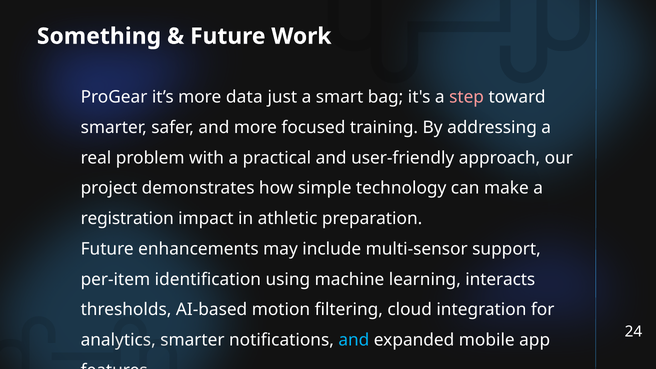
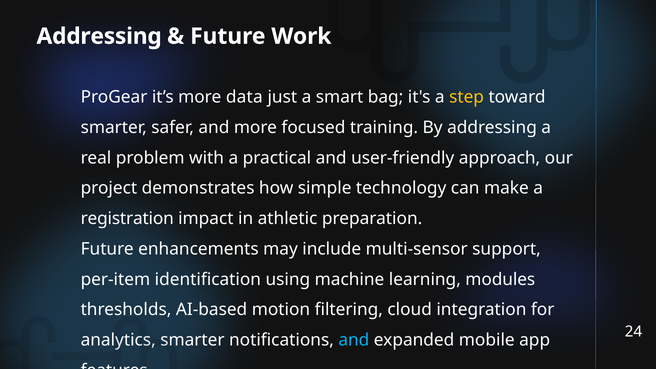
Something: Something -> Addressing (99, 36)
step colour: pink -> yellow (467, 97)
interacts: interacts -> modules (500, 279)
